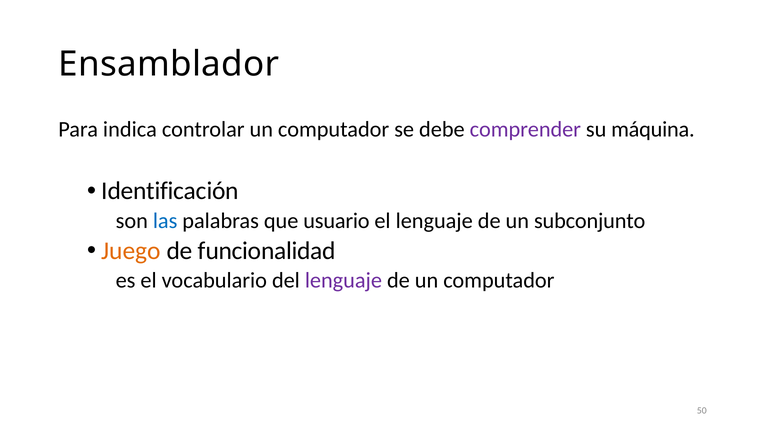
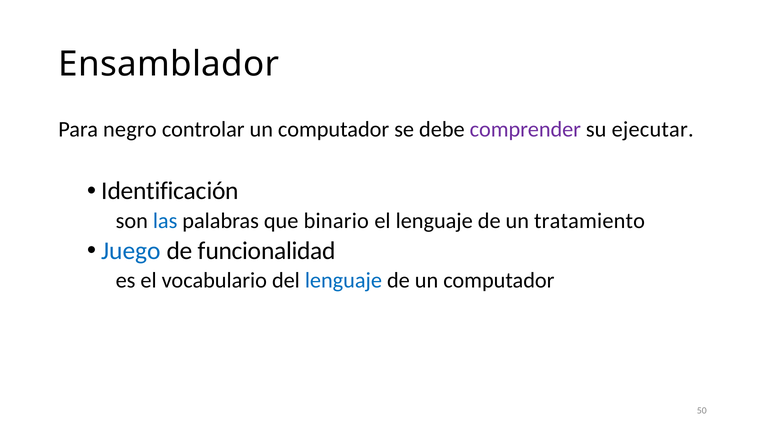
indica: indica -> negro (130, 129)
máquina: máquina -> ejecutar (653, 129)
usuario: usuario -> binario (336, 221)
subconjunto: subconjunto -> tratamiento (590, 221)
Juego colour: orange -> blue (131, 251)
lenguaje colour: purple -> blue (343, 281)
